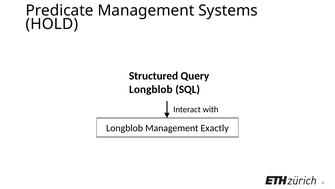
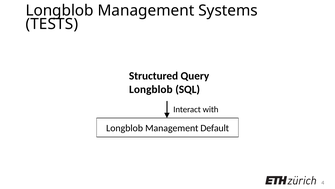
Predicate: Predicate -> Longblob (60, 11)
HOLD: HOLD -> TESTS (52, 24)
Exactly: Exactly -> Default (215, 128)
